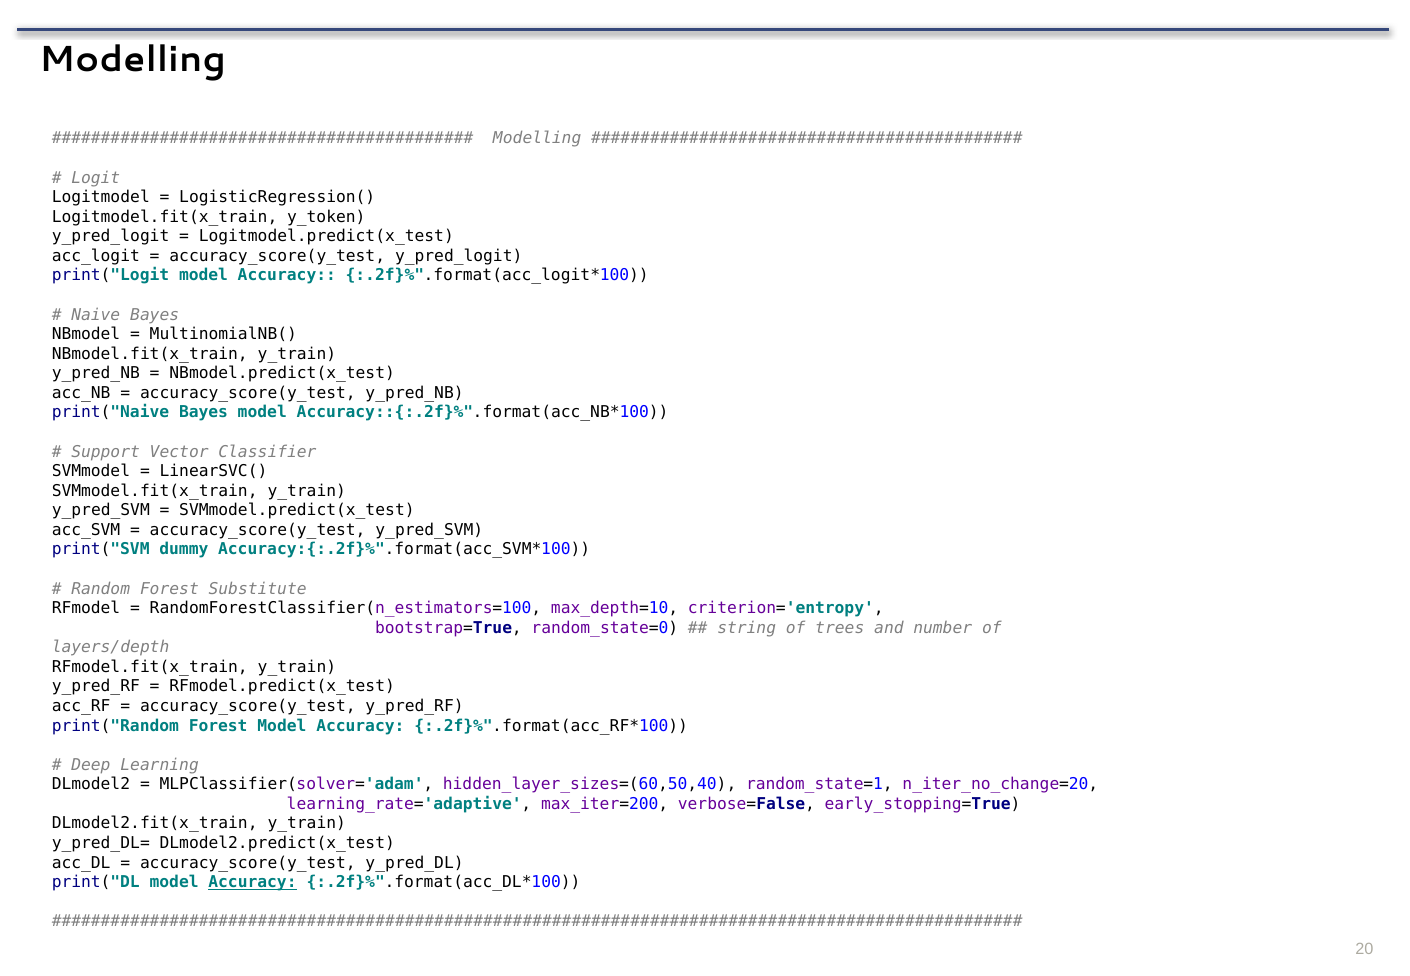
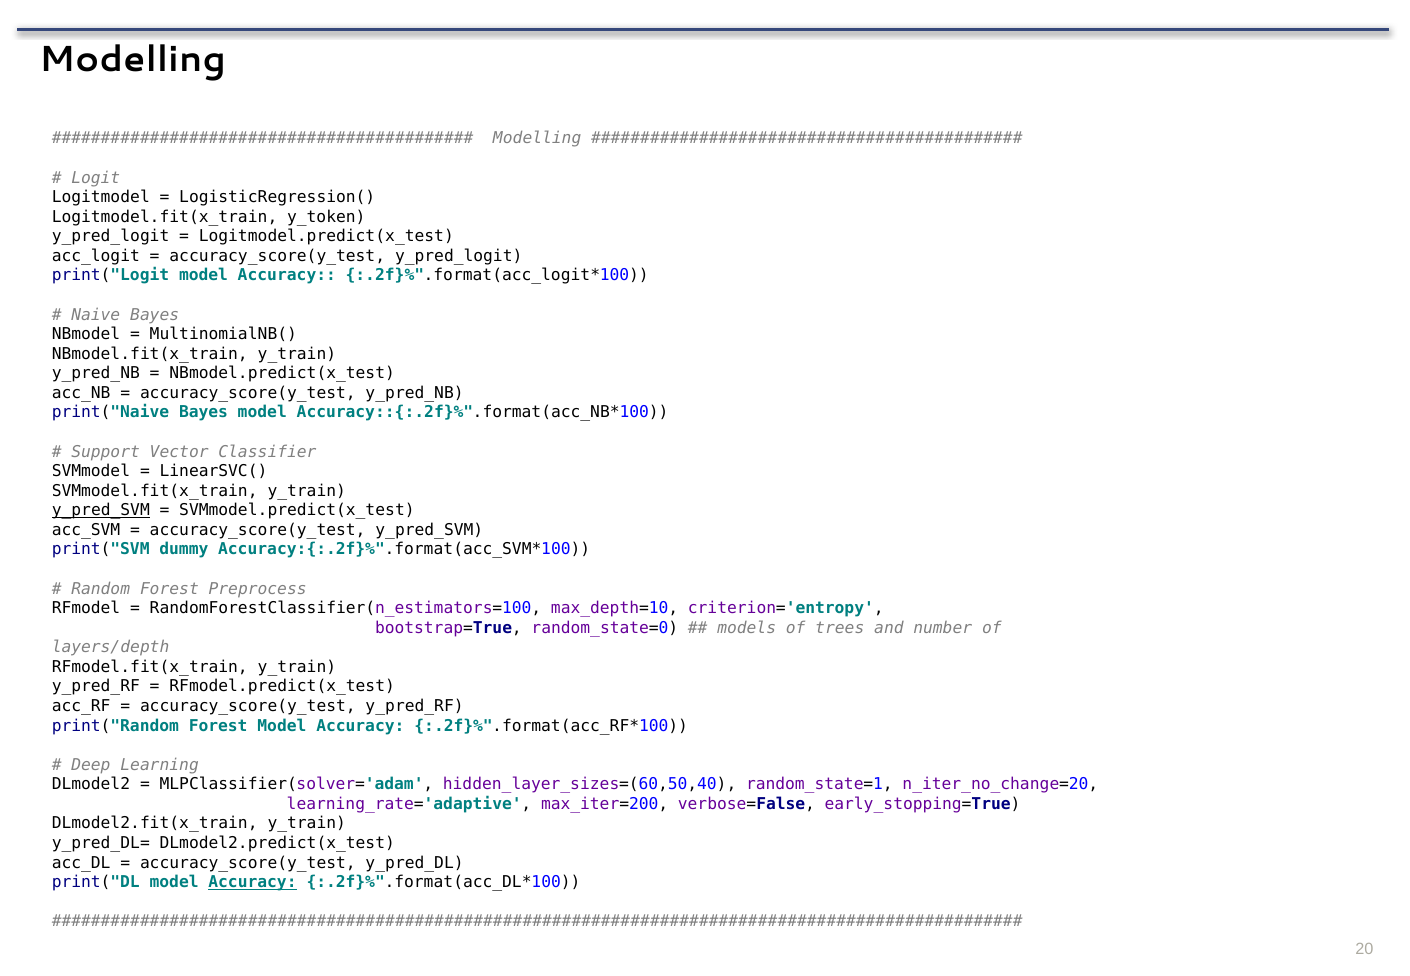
y_pred_SVM underline: none -> present (101, 510)
Substitute: Substitute -> Preprocess (258, 589)
string: string -> models (747, 628)
